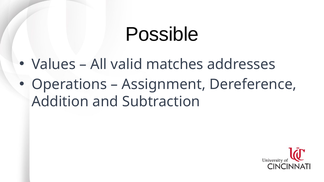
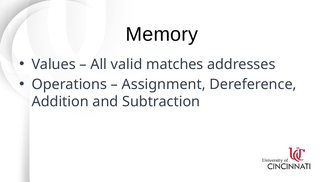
Possible: Possible -> Memory (162, 34)
